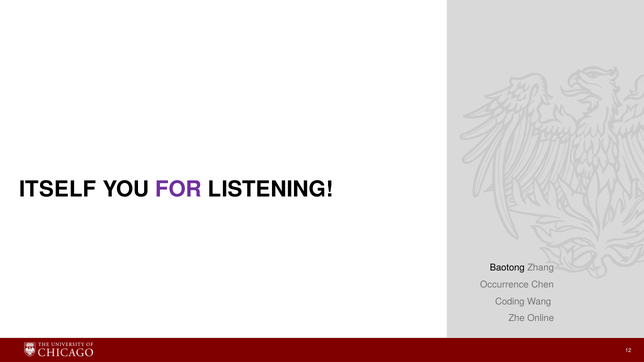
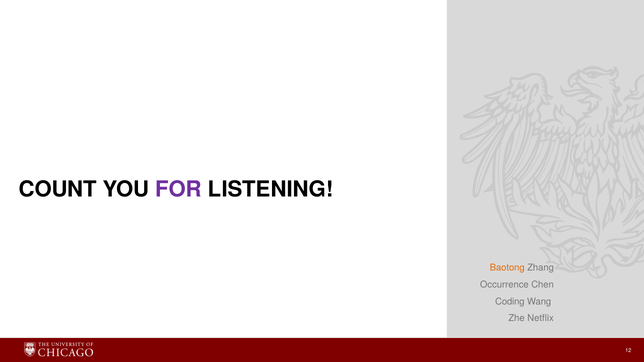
ITSELF: ITSELF -> COUNT (58, 190)
Baotong colour: black -> orange (507, 268)
Online: Online -> Netflix (541, 319)
